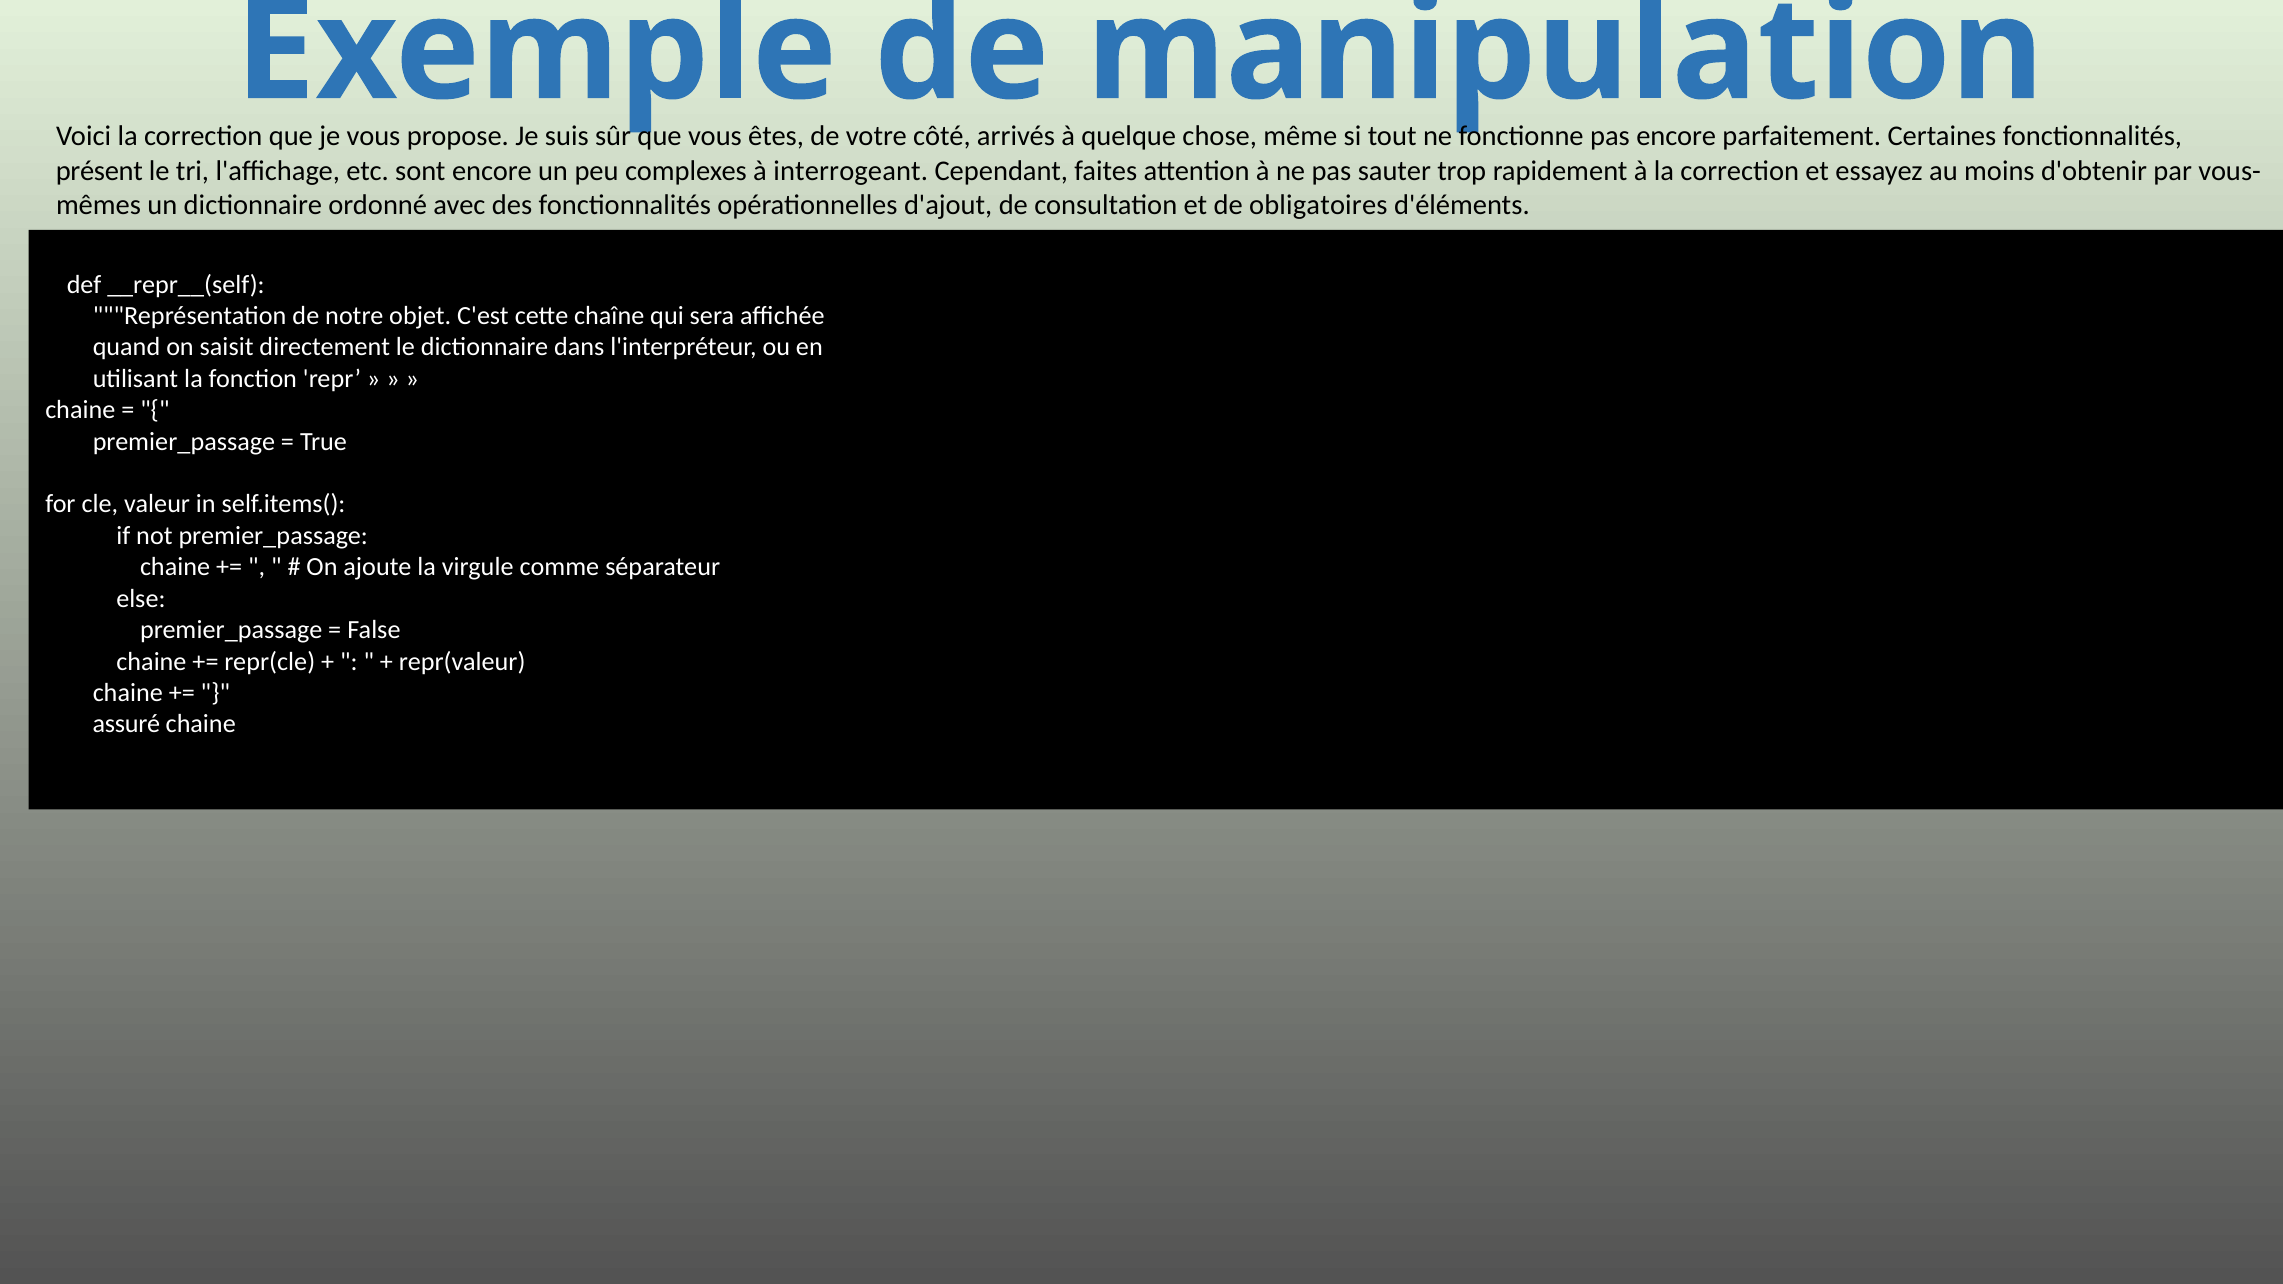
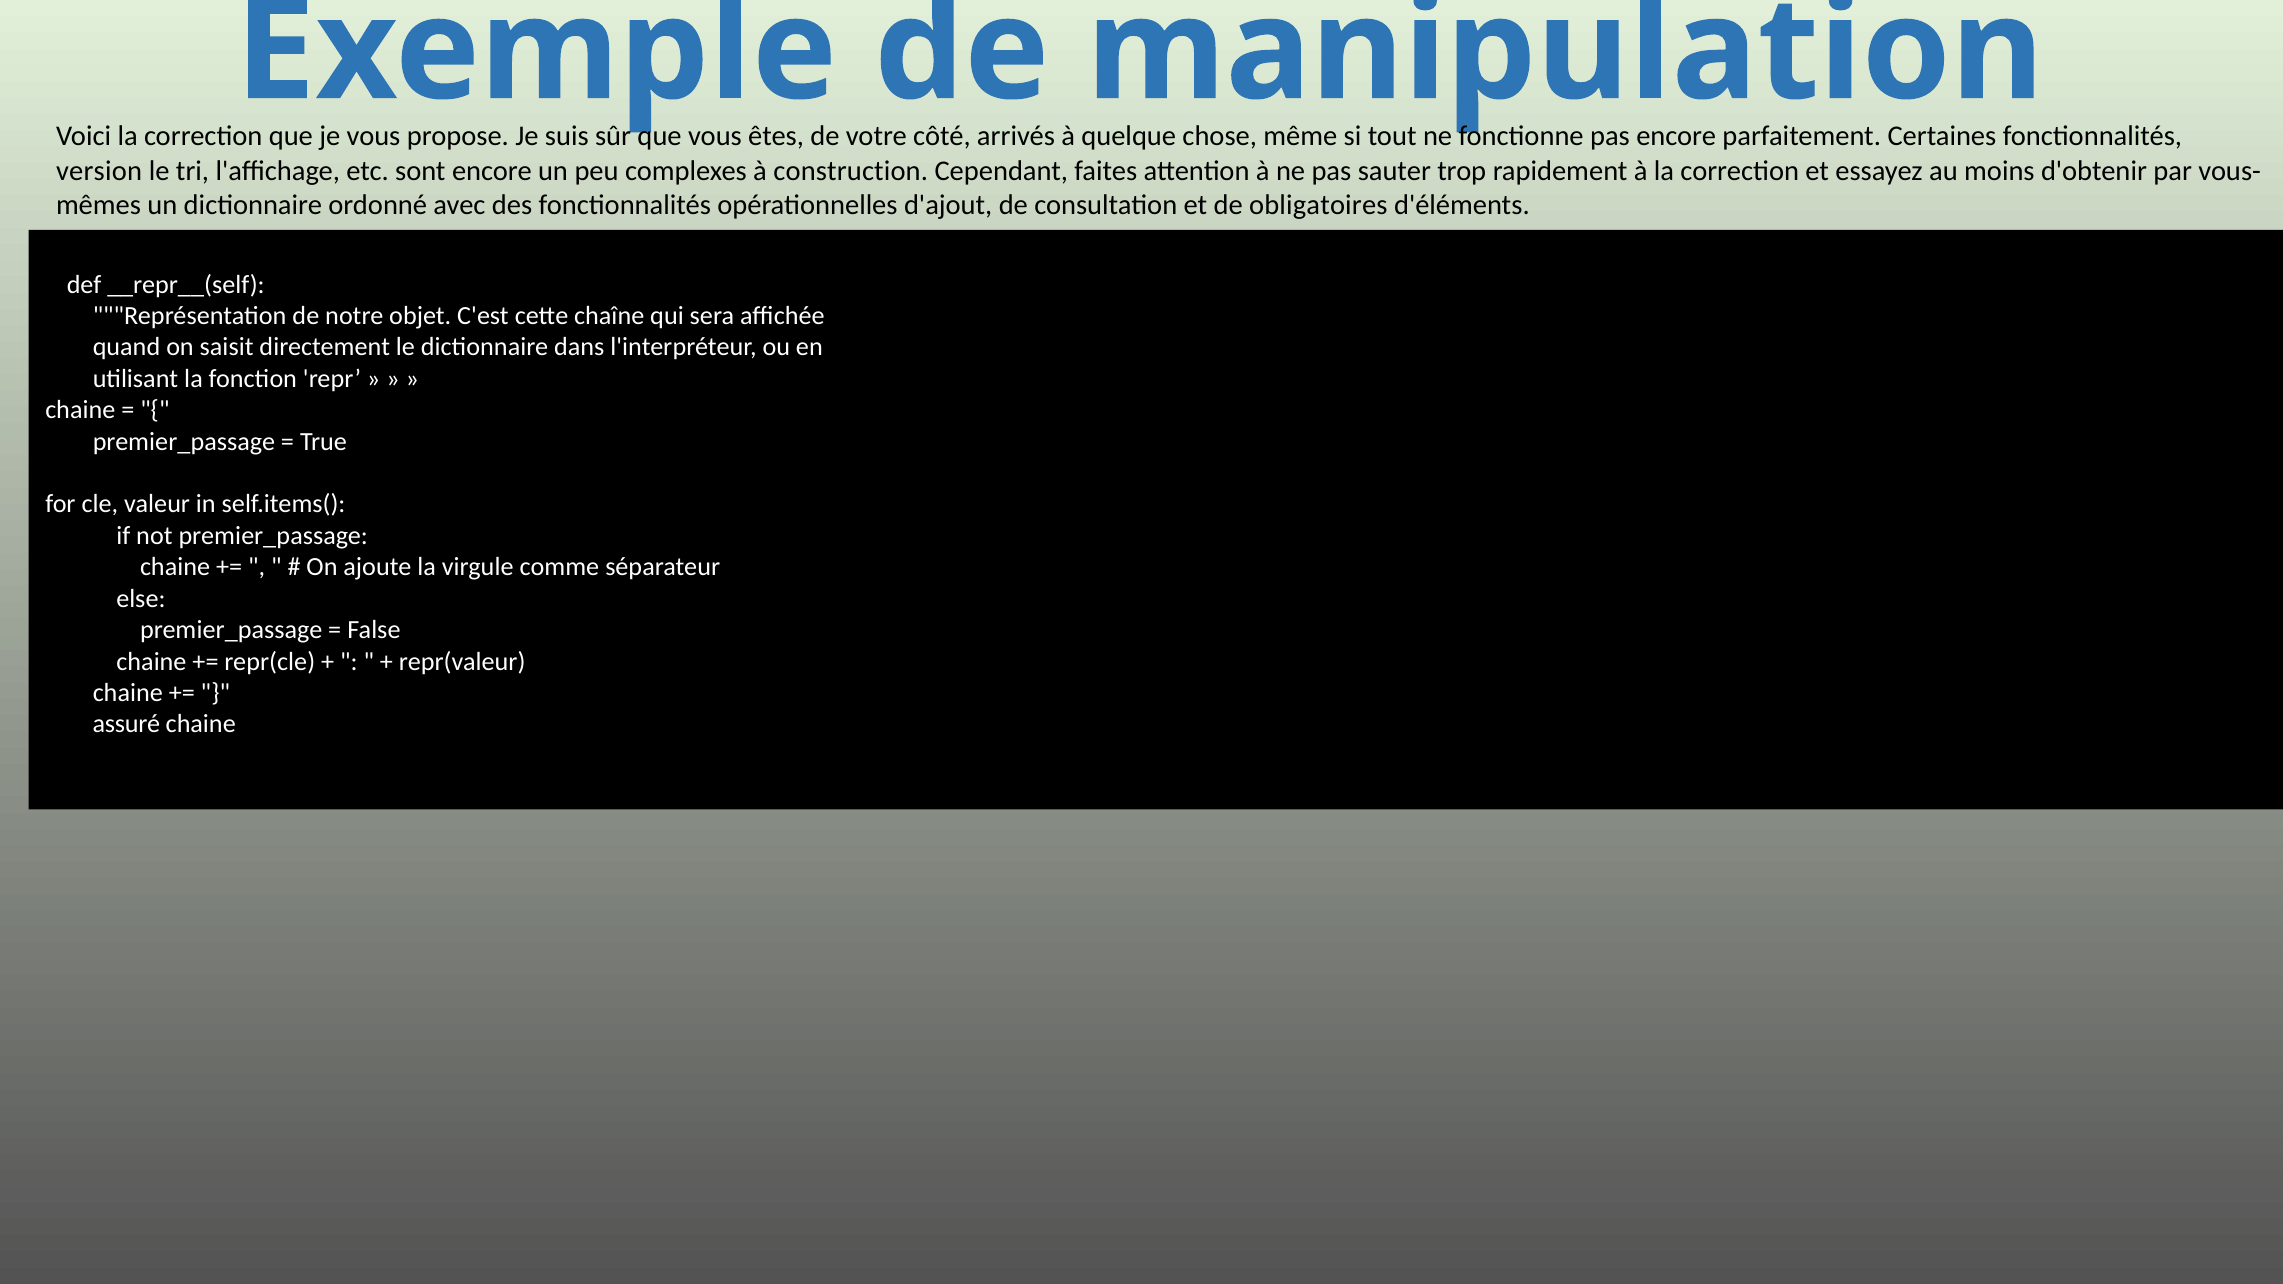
présent: présent -> version (99, 171)
interrogeant: interrogeant -> construction (851, 171)
